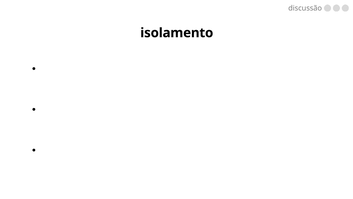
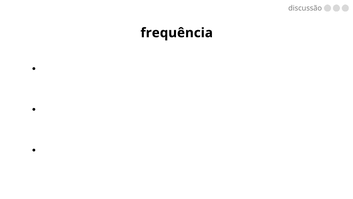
isolamento: isolamento -> frequência (177, 33)
